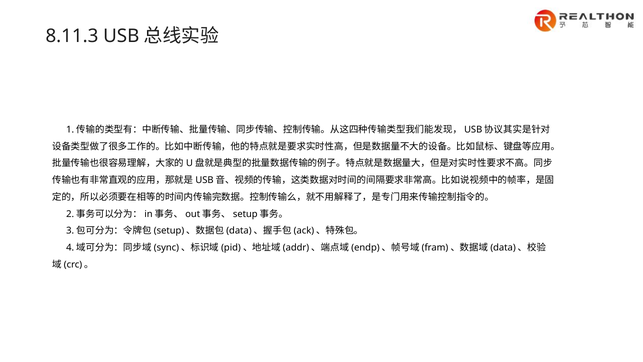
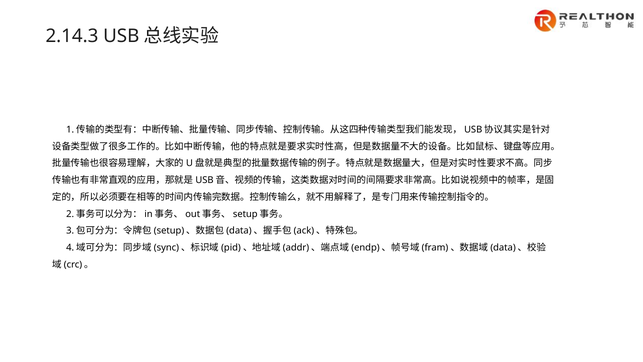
8.11.3: 8.11.3 -> 2.14.3 (72, 36)
